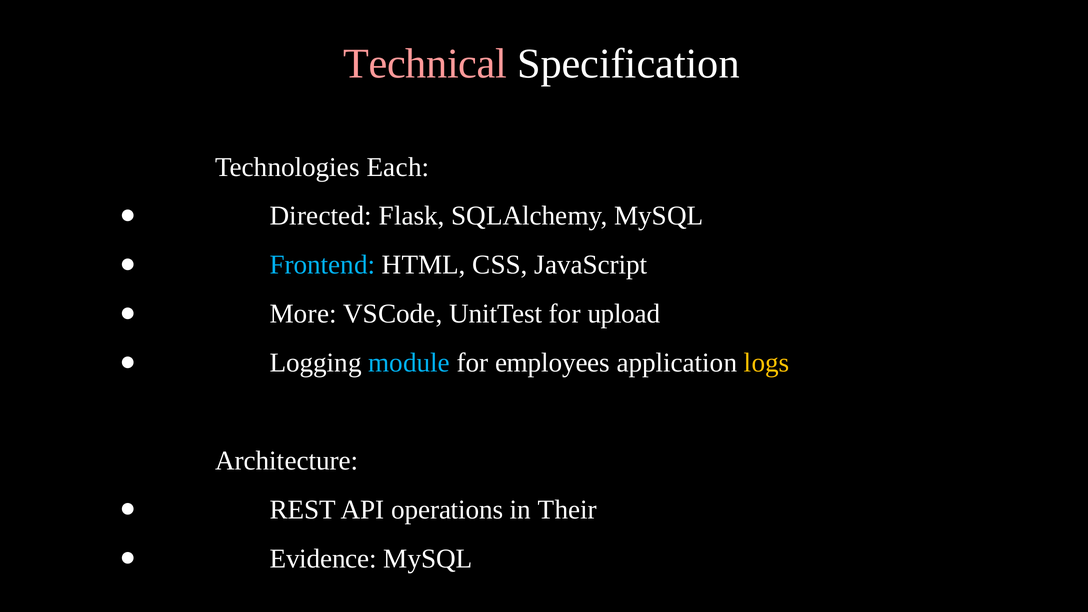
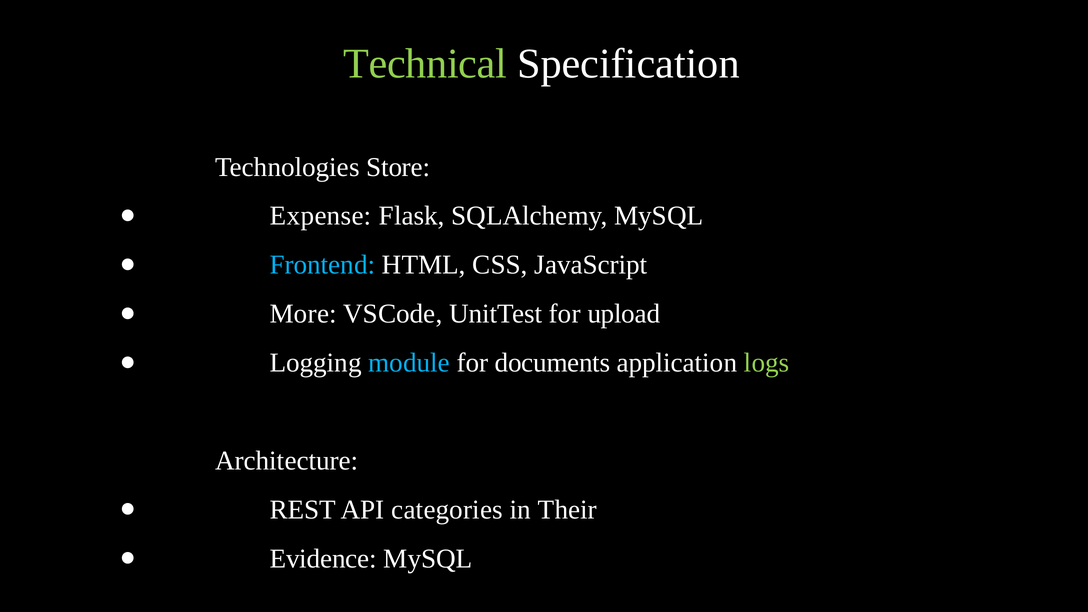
Technical colour: pink -> light green (425, 64)
Each: Each -> Store (398, 167)
Directed: Directed -> Expense (321, 216)
employees: employees -> documents (553, 363)
logs colour: yellow -> light green (767, 363)
operations: operations -> categories (447, 510)
